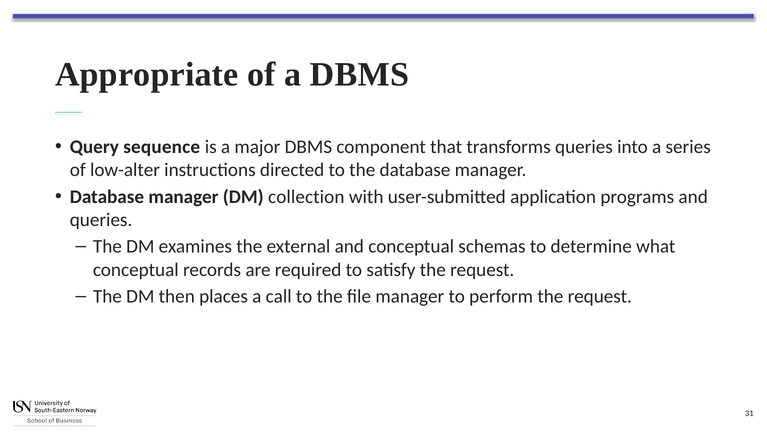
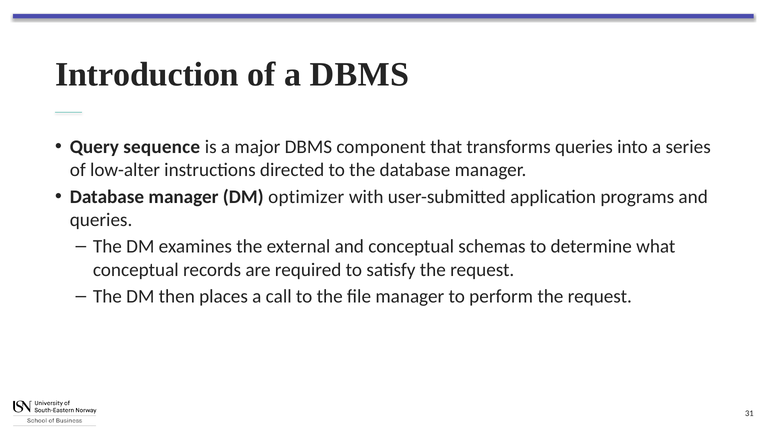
Appropriate: Appropriate -> Introduction (147, 74)
collection: collection -> optimizer (306, 196)
